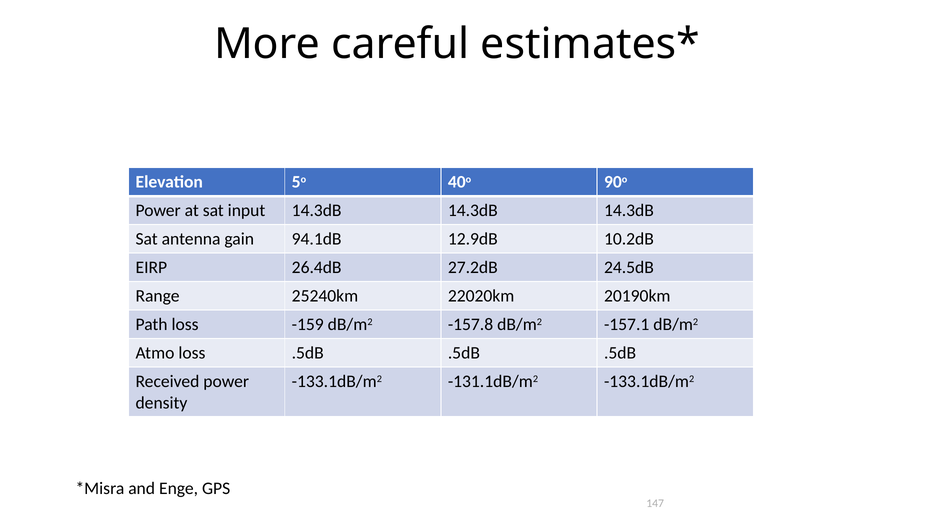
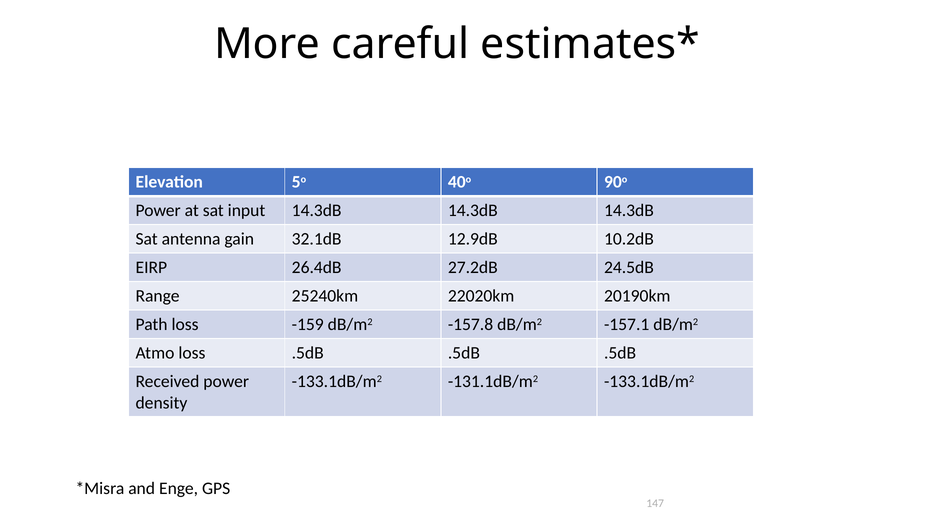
94.1dB: 94.1dB -> 32.1dB (317, 239)
